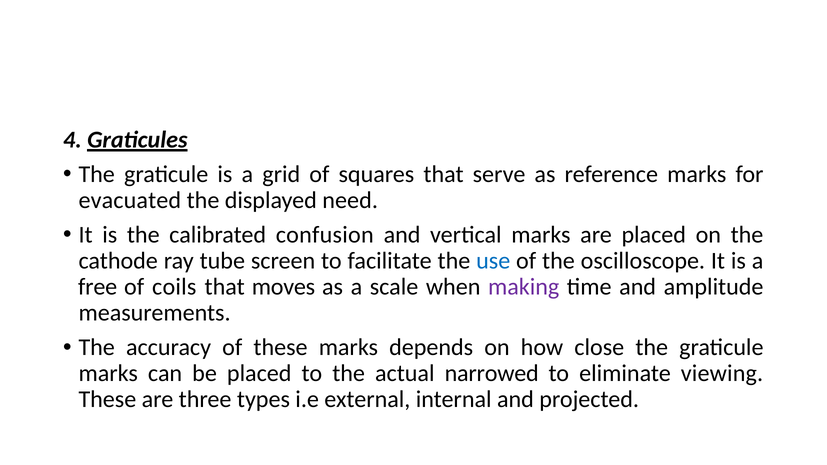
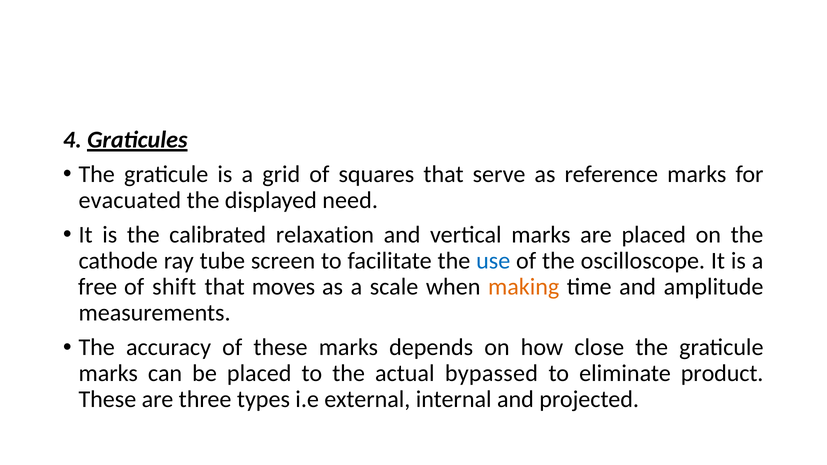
confusion: confusion -> relaxation (325, 235)
coils: coils -> shift (174, 287)
making colour: purple -> orange (524, 287)
narrowed: narrowed -> bypassed (491, 374)
viewing: viewing -> product (722, 374)
